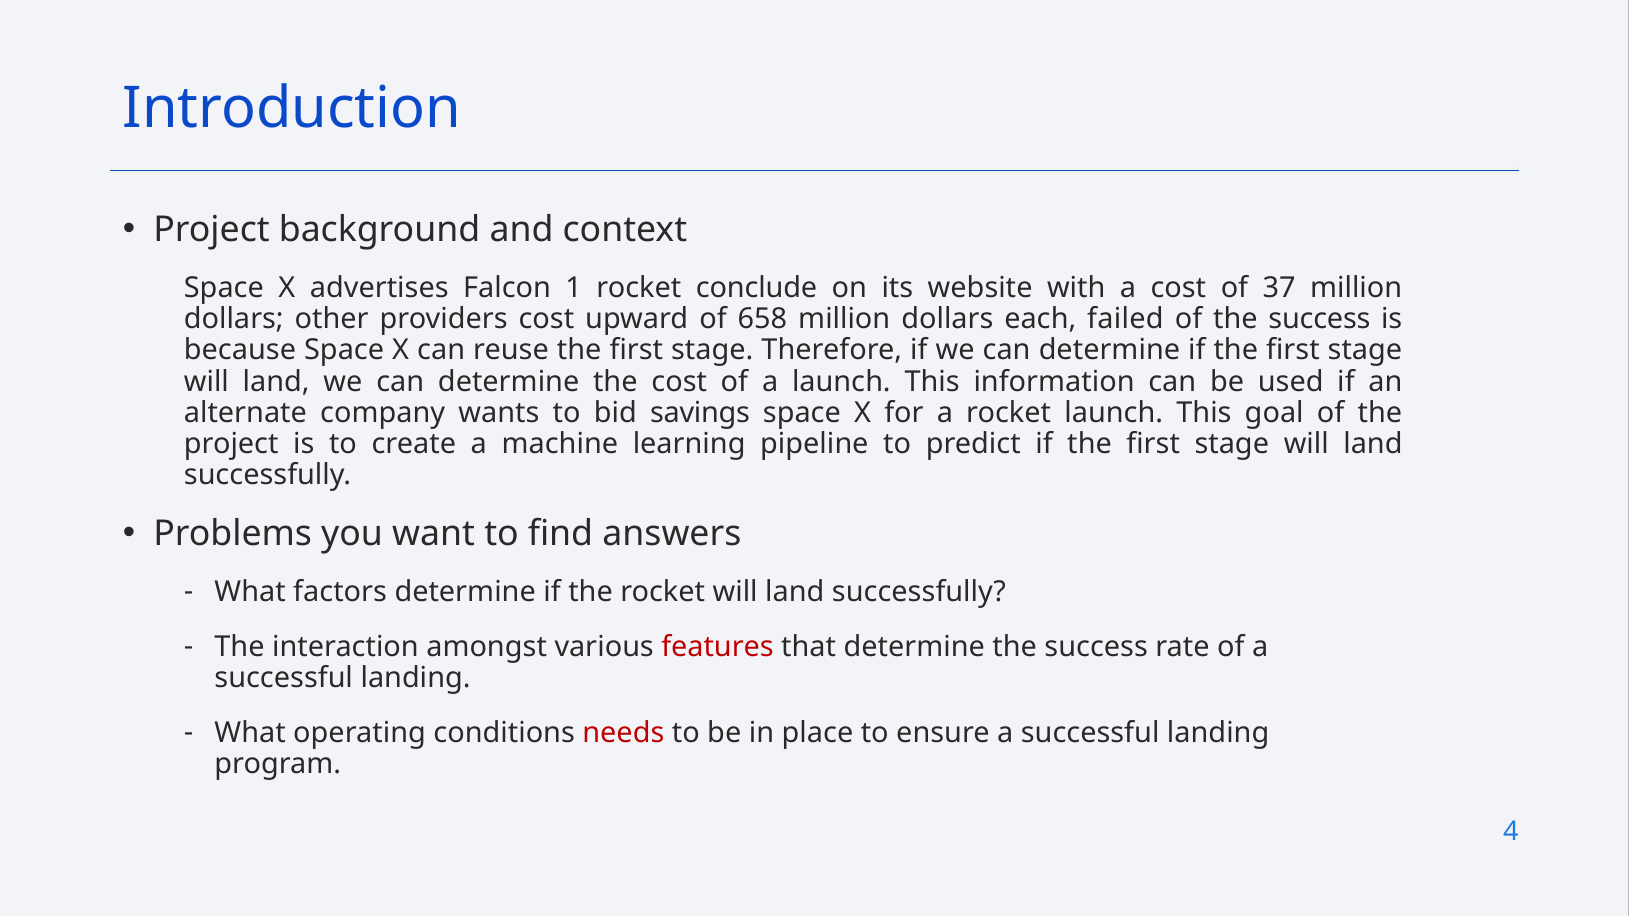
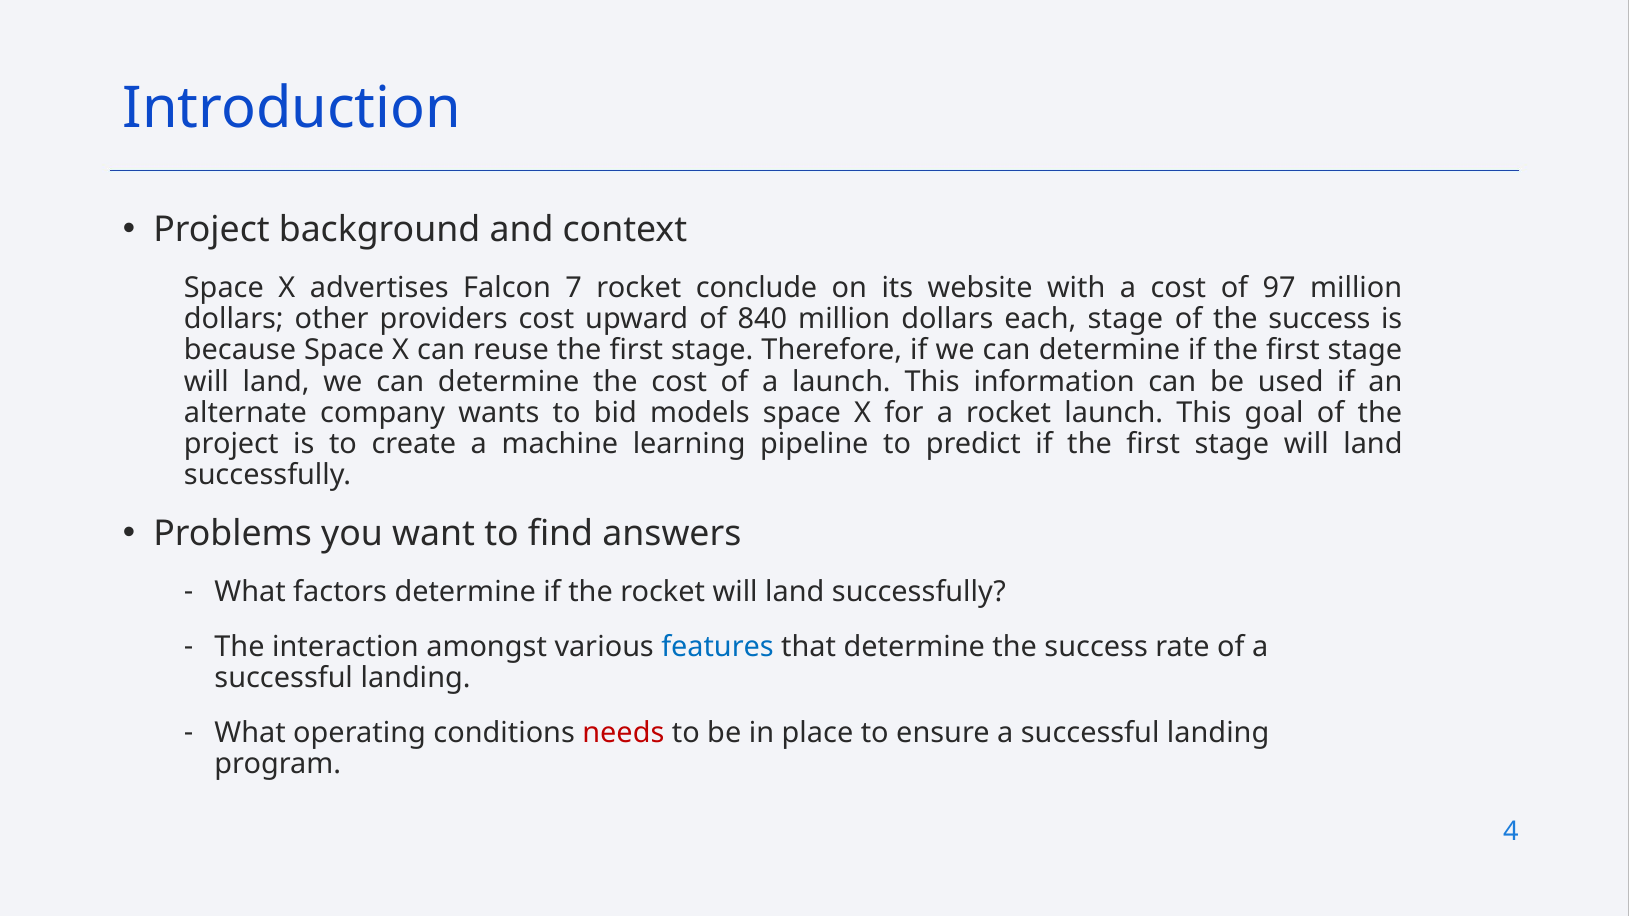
1: 1 -> 7 (574, 288)
37: 37 -> 97 (1279, 288)
658: 658 -> 840 (762, 319)
each failed: failed -> stage (1125, 319)
savings: savings -> models (700, 413)
features colour: red -> blue (718, 647)
